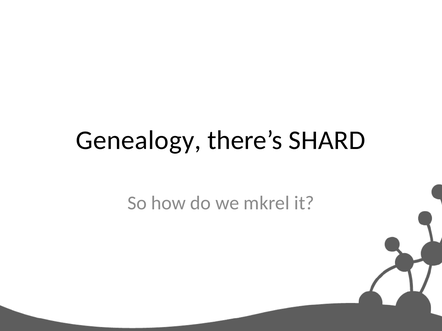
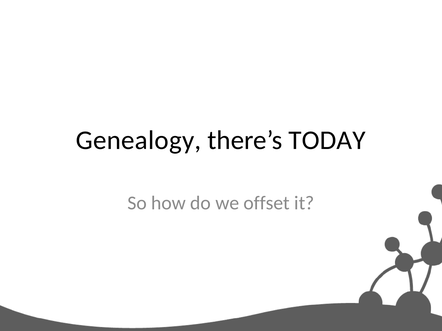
SHARD: SHARD -> TODAY (327, 140)
mkrel: mkrel -> offset (267, 203)
